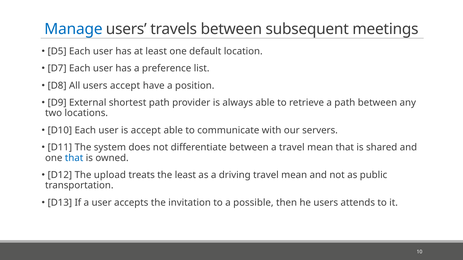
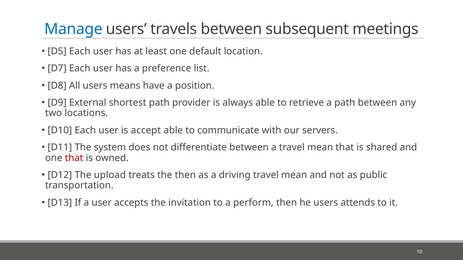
users accept: accept -> means (125, 86)
that colour: blue -> red (74, 158)
the least: least -> then (185, 175)
possible: possible -> perform (253, 203)
